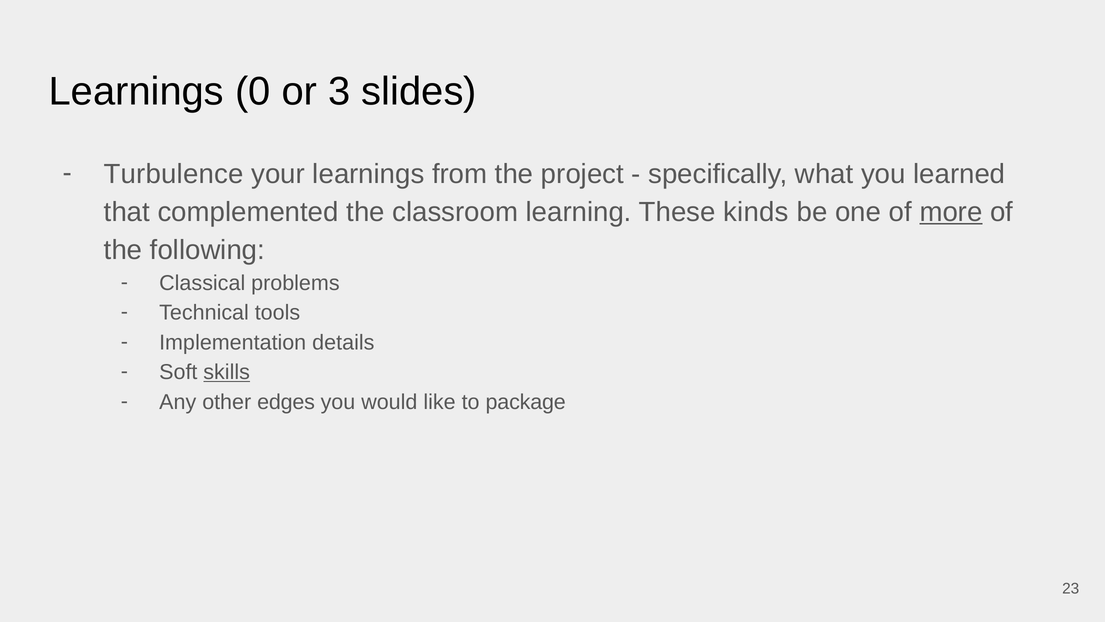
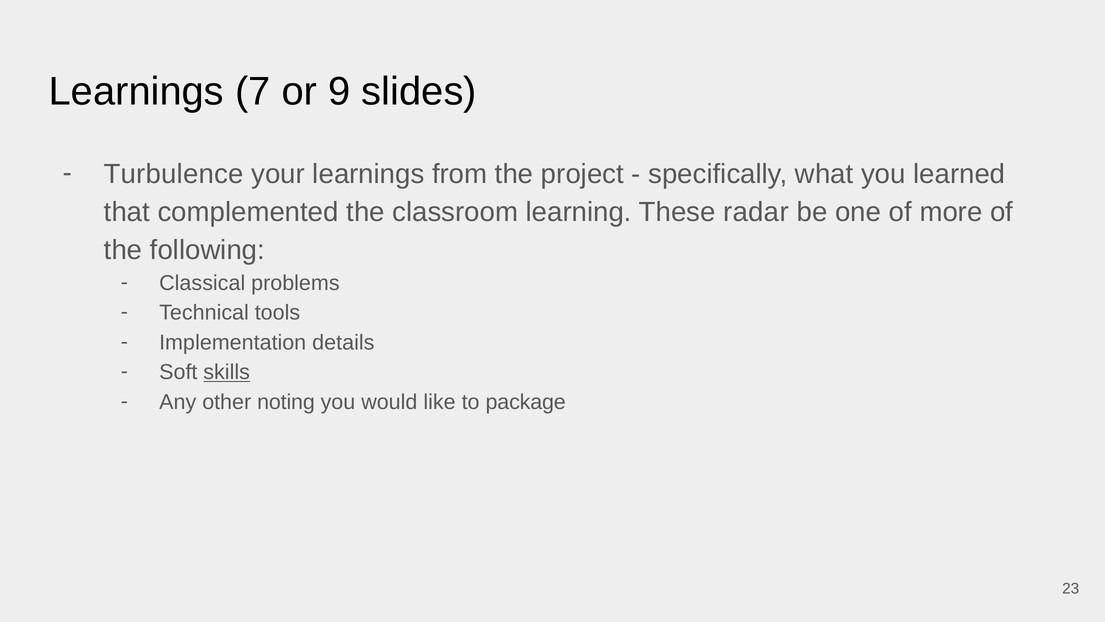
0: 0 -> 7 (253, 92)
3: 3 -> 9 (339, 92)
kinds: kinds -> radar (756, 212)
more underline: present -> none (951, 212)
edges: edges -> noting (286, 402)
